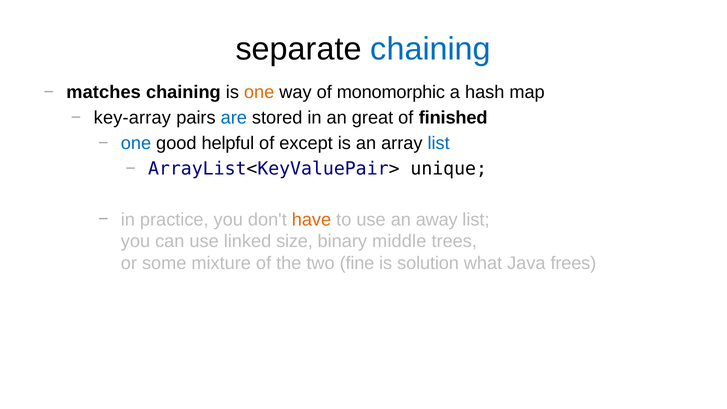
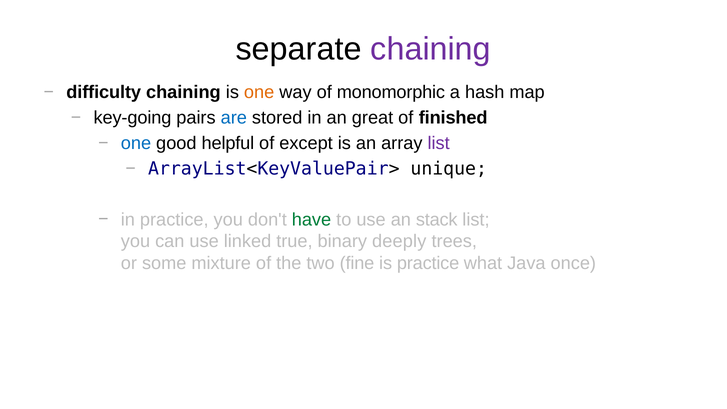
chaining colour: blue -> purple (431, 49)
matches: matches -> difficulty (104, 92)
key-array: key-array -> key-going (132, 118)
list colour: blue -> purple (439, 143)
have colour: orange -> green (311, 220)
away: away -> stack (437, 220)
size: size -> true (294, 241)
middle: middle -> deeply (399, 241)
is solution: solution -> practice (428, 263)
frees: frees -> once (573, 263)
